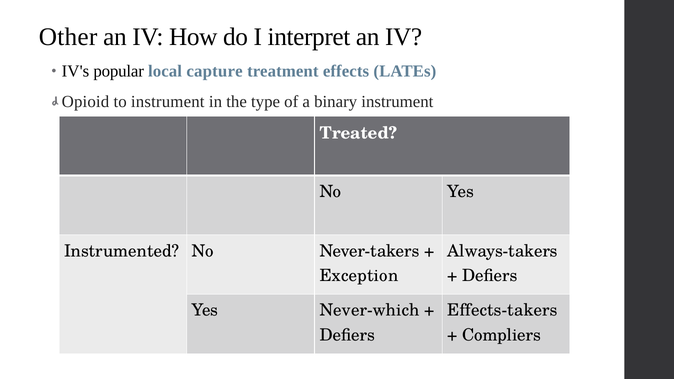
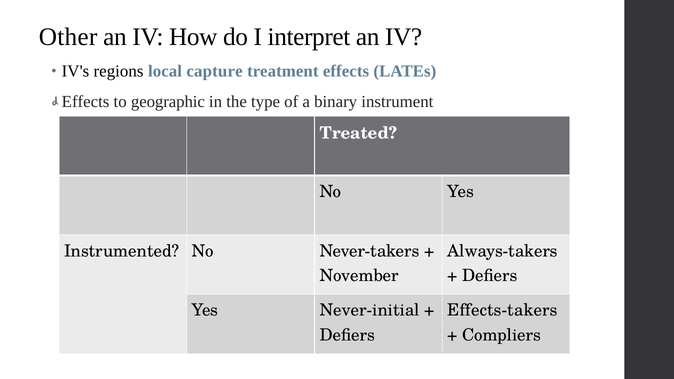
popular: popular -> regions (119, 71)
Opioid: Opioid -> Effects (86, 102)
to instrument: instrument -> geographic (168, 102)
Exception: Exception -> November (359, 276)
Never-which: Never-which -> Never-initial (370, 310)
